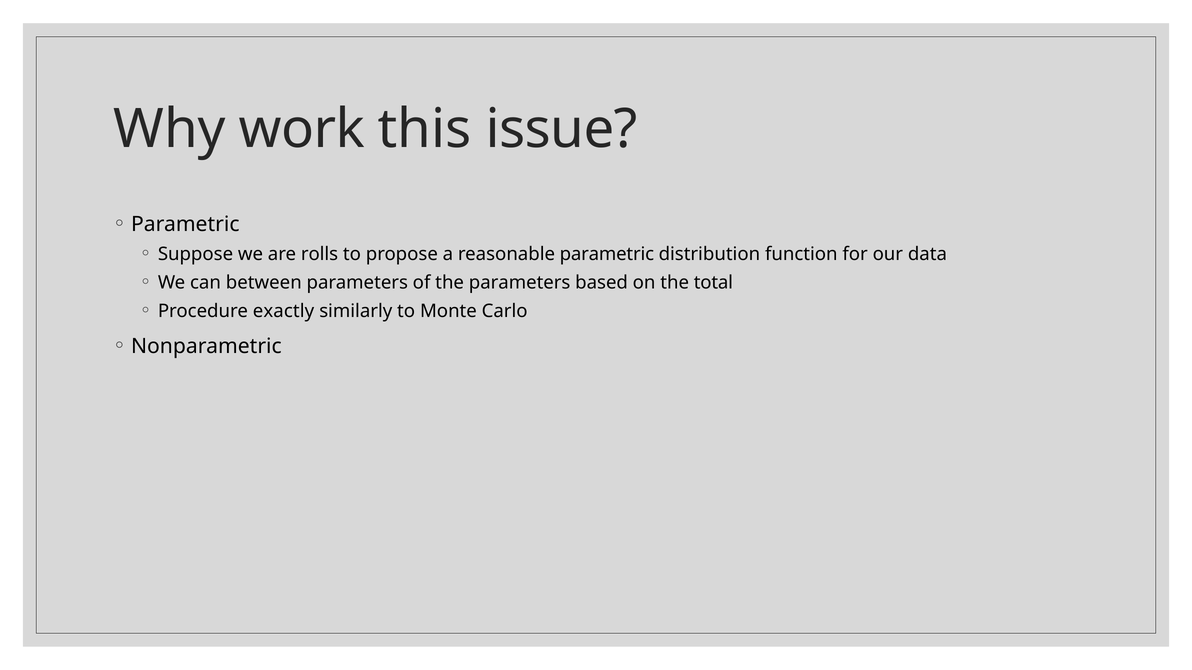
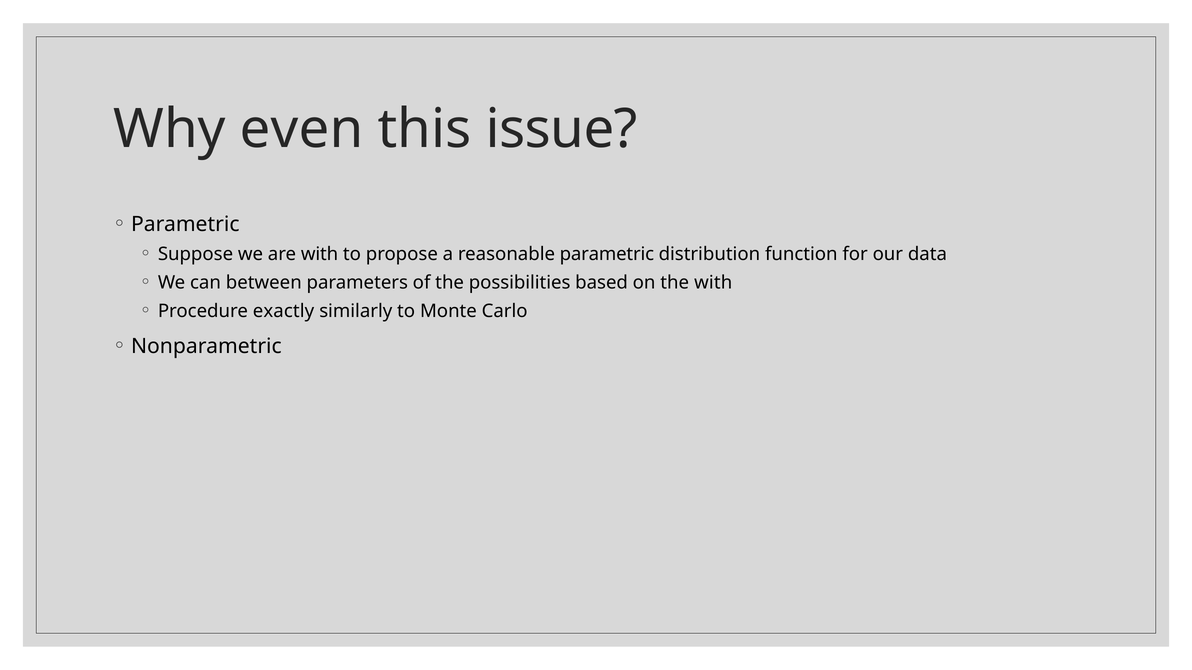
work: work -> even (302, 130)
are rolls: rolls -> with (320, 254)
the parameters: parameters -> possibilities (520, 283)
the total: total -> with (713, 283)
